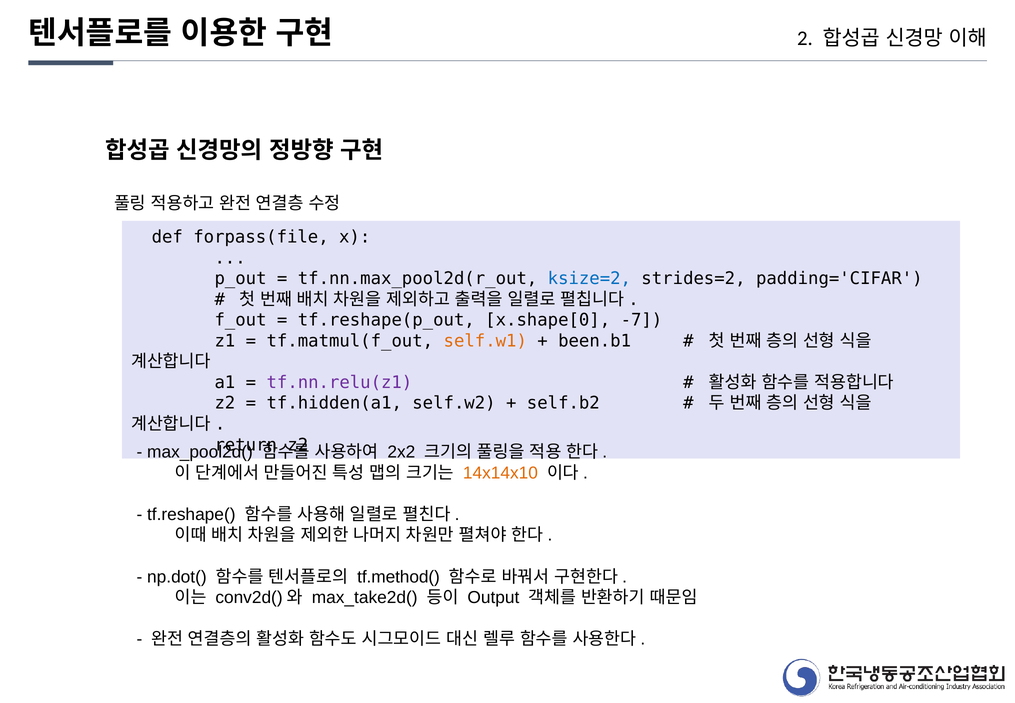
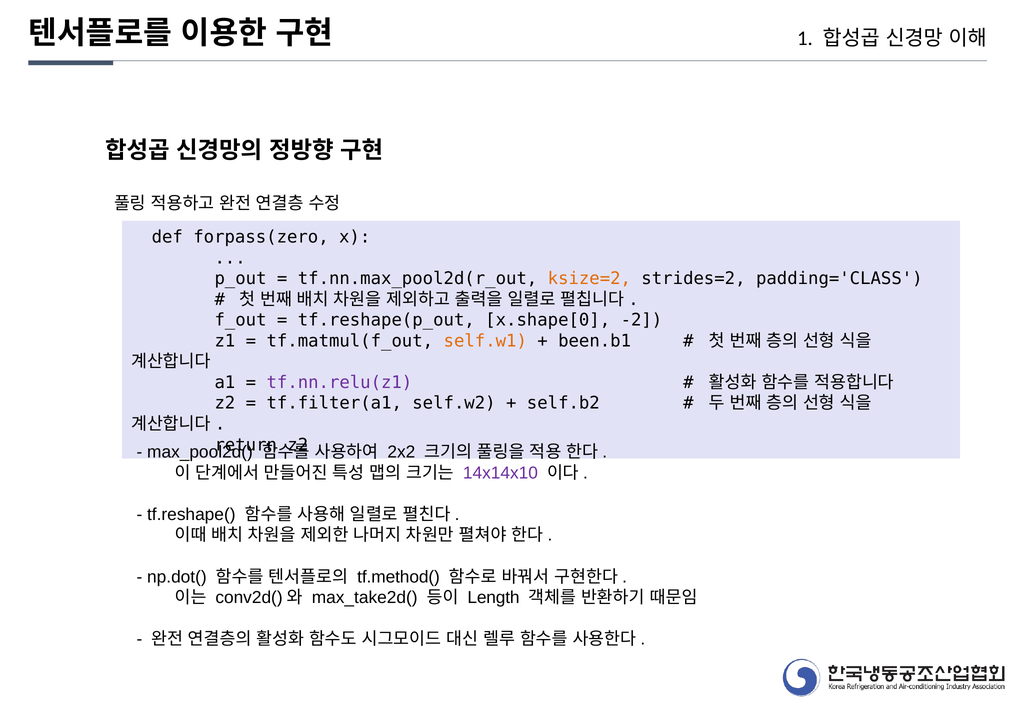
2: 2 -> 1 (805, 38)
forpass(file: forpass(file -> forpass(zero (261, 237)
ksize=2 colour: blue -> orange (589, 278)
padding='CIFAR: padding='CIFAR -> padding='CLASS (839, 278)
-7: -7 -> -2 (641, 320)
tf.hidden(a1: tf.hidden(a1 -> tf.filter(a1 (334, 403)
14x14x10 colour: orange -> purple (500, 473)
Output: Output -> Length (493, 597)
